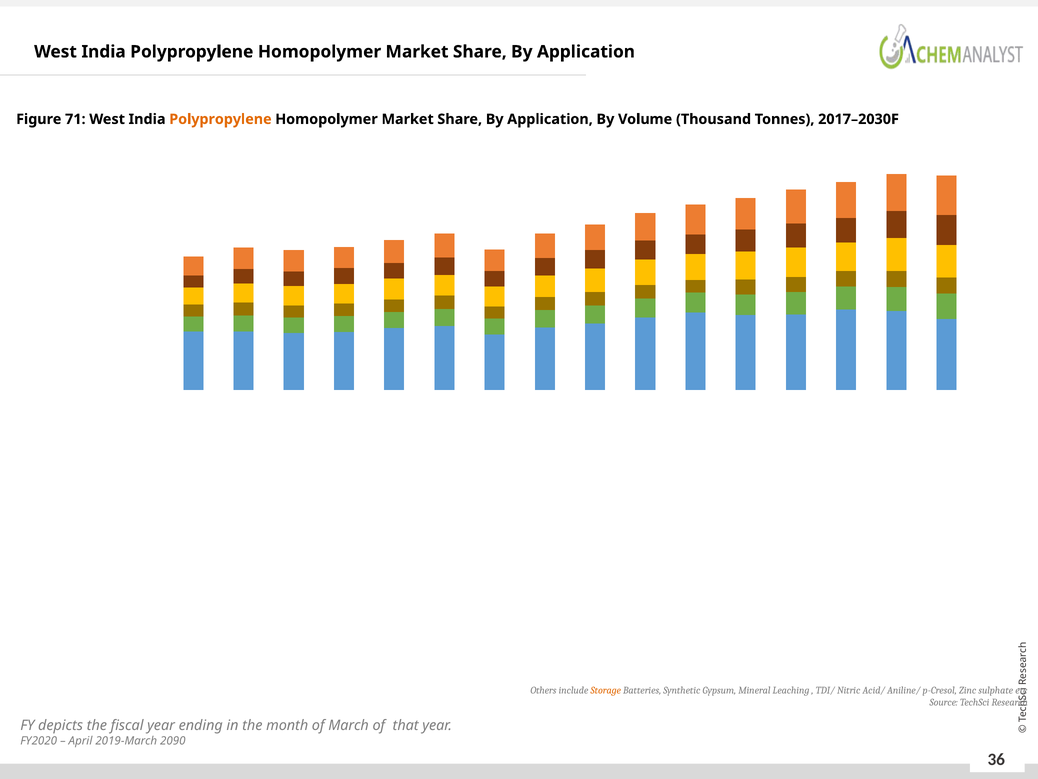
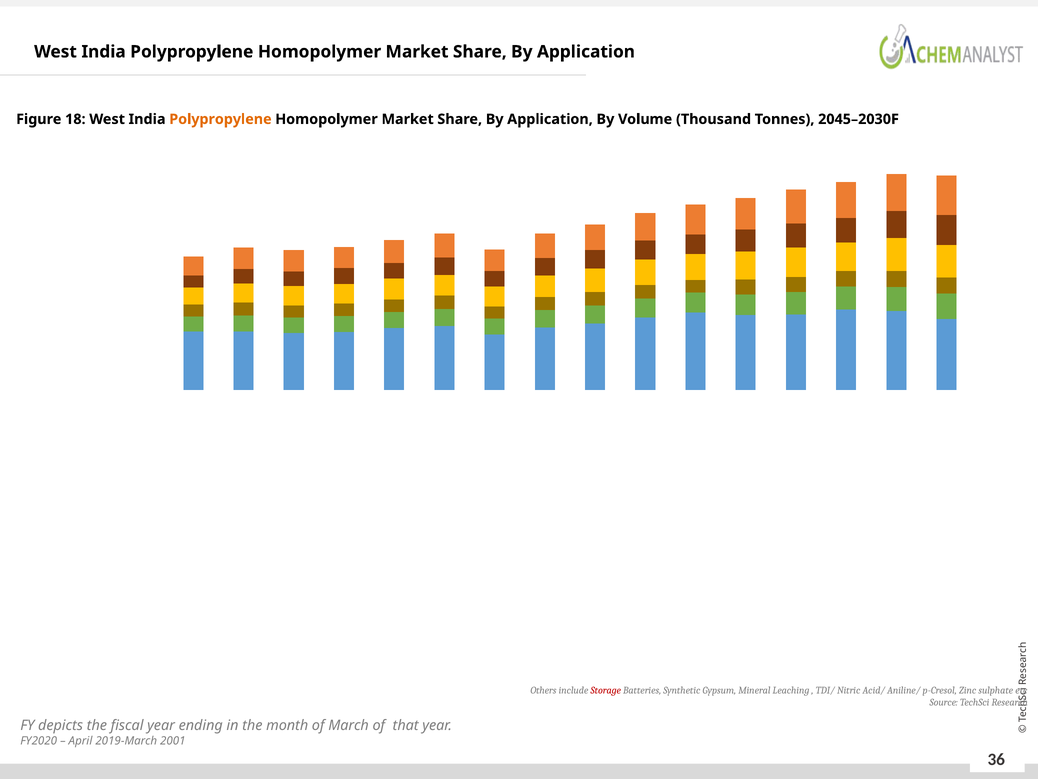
71: 71 -> 18 (75, 119)
2017–2030F: 2017–2030F -> 2045–2030F (858, 119)
Storage colour: orange -> red (606, 690)
2090: 2090 -> 2001 (173, 740)
